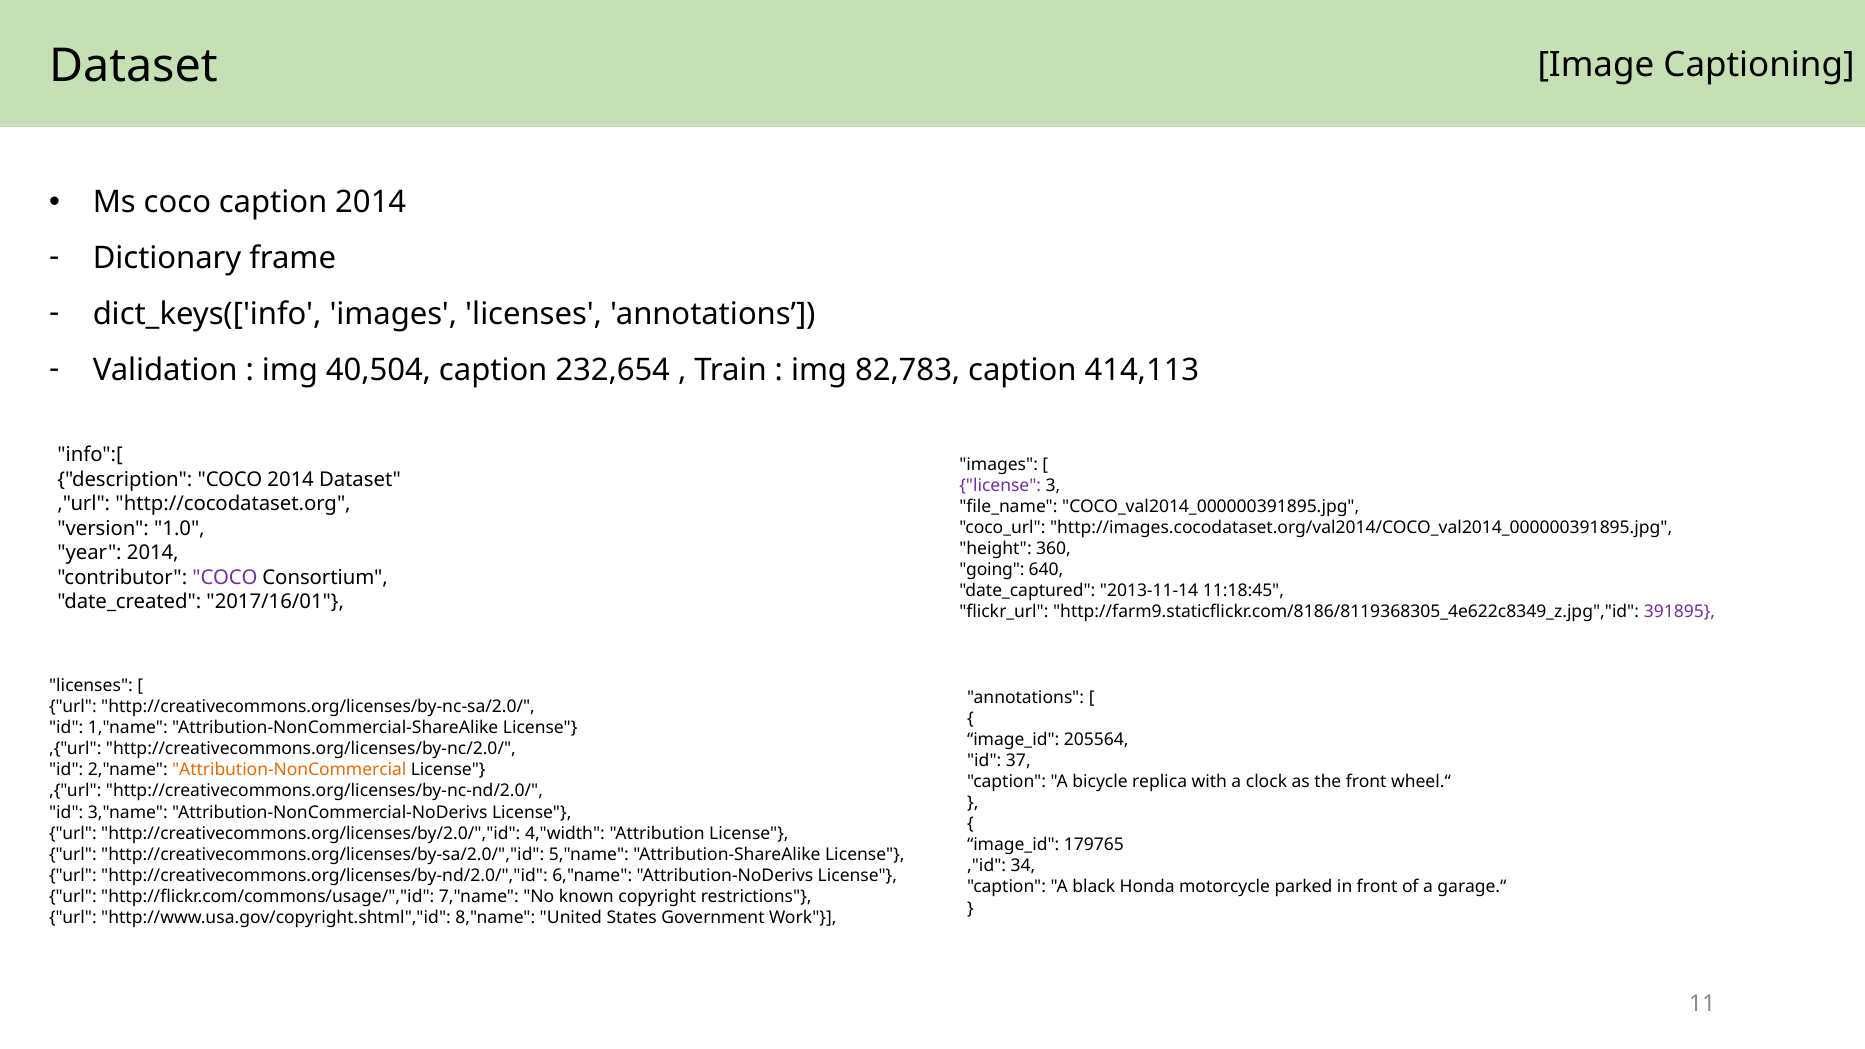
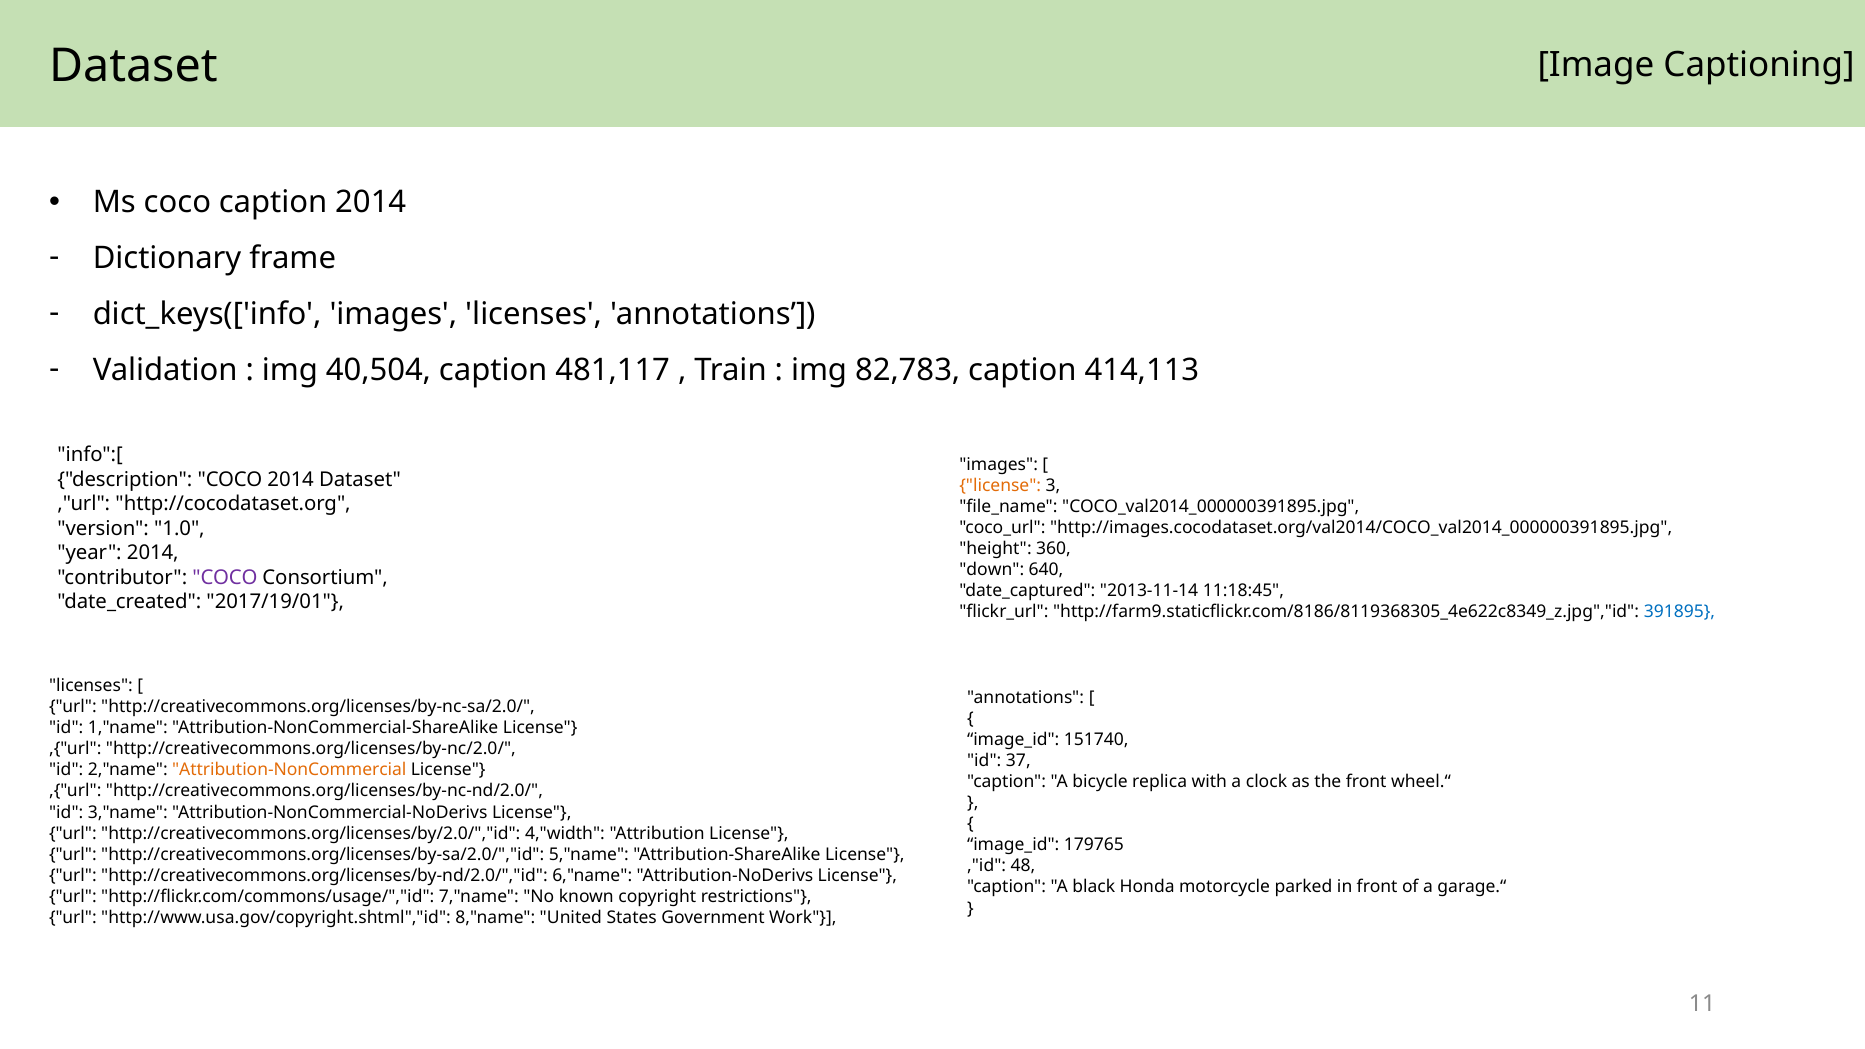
232,654: 232,654 -> 481,117 (613, 370)
license colour: purple -> orange (1000, 486)
going: going -> down (992, 570)
2017/16/01: 2017/16/01 -> 2017/19/01 (275, 602)
391895 colour: purple -> blue (1679, 612)
205564: 205564 -> 151740 (1096, 740)
34: 34 -> 48 (1023, 866)
